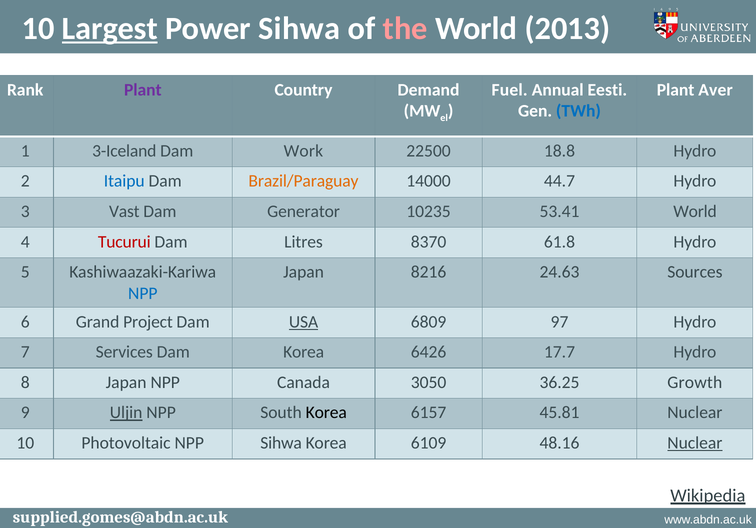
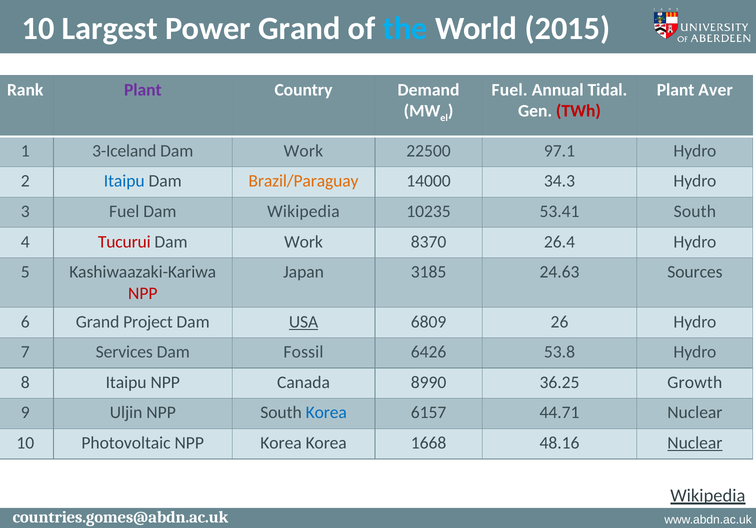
Largest underline: present -> none (110, 29)
Power Sihwa: Sihwa -> Grand (299, 29)
the colour: pink -> light blue (405, 29)
2013: 2013 -> 2015 (567, 29)
Eesti: Eesti -> Tidal (607, 90)
TWh colour: blue -> red (578, 111)
18.8: 18.8 -> 97.1 (559, 151)
44.7: 44.7 -> 34.3 (559, 181)
3 Vast: Vast -> Fuel (124, 212)
Dam Generator: Generator -> Wikipedia (303, 212)
53.41 World: World -> South (695, 212)
Litres: Litres -> Work (304, 242)
61.8: 61.8 -> 26.4 (559, 242)
8216: 8216 -> 3185 (429, 272)
NPP colour: blue -> red (143, 293)
97: 97 -> 26 (560, 322)
Dam Korea: Korea -> Fossil (303, 352)
17.7: 17.7 -> 53.8 (559, 352)
8 Japan: Japan -> Itaipu (126, 383)
3050: 3050 -> 8990 (429, 383)
Uljin underline: present -> none (126, 413)
Korea colour: black -> blue (326, 413)
45.81: 45.81 -> 44.71 (559, 413)
NPP Sihwa: Sihwa -> Korea (281, 443)
6109: 6109 -> 1668 (429, 443)
supplied.gomes@abdn.ac.uk: supplied.gomes@abdn.ac.uk -> countries.gomes@abdn.ac.uk (121, 517)
